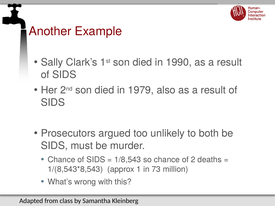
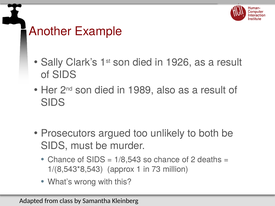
1990: 1990 -> 1926 (179, 62)
1979: 1979 -> 1989 (141, 90)
